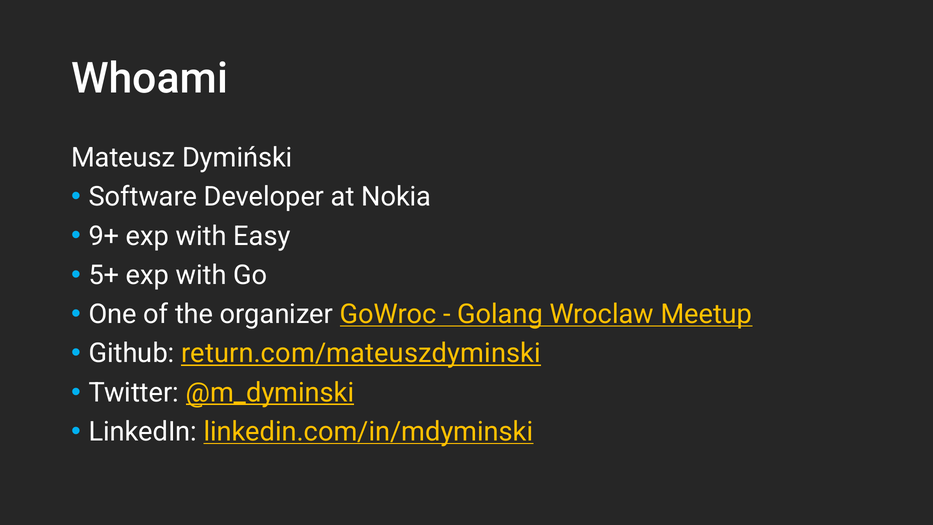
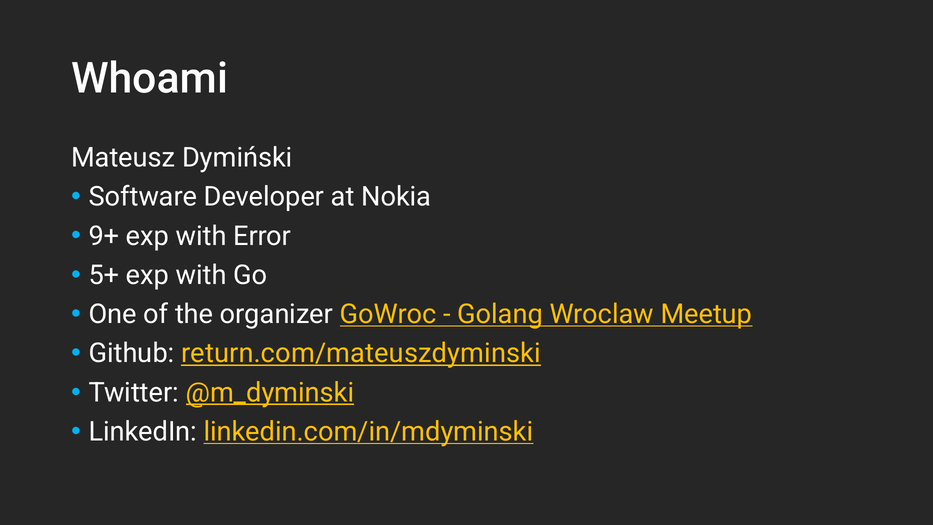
Easy: Easy -> Error (262, 236)
